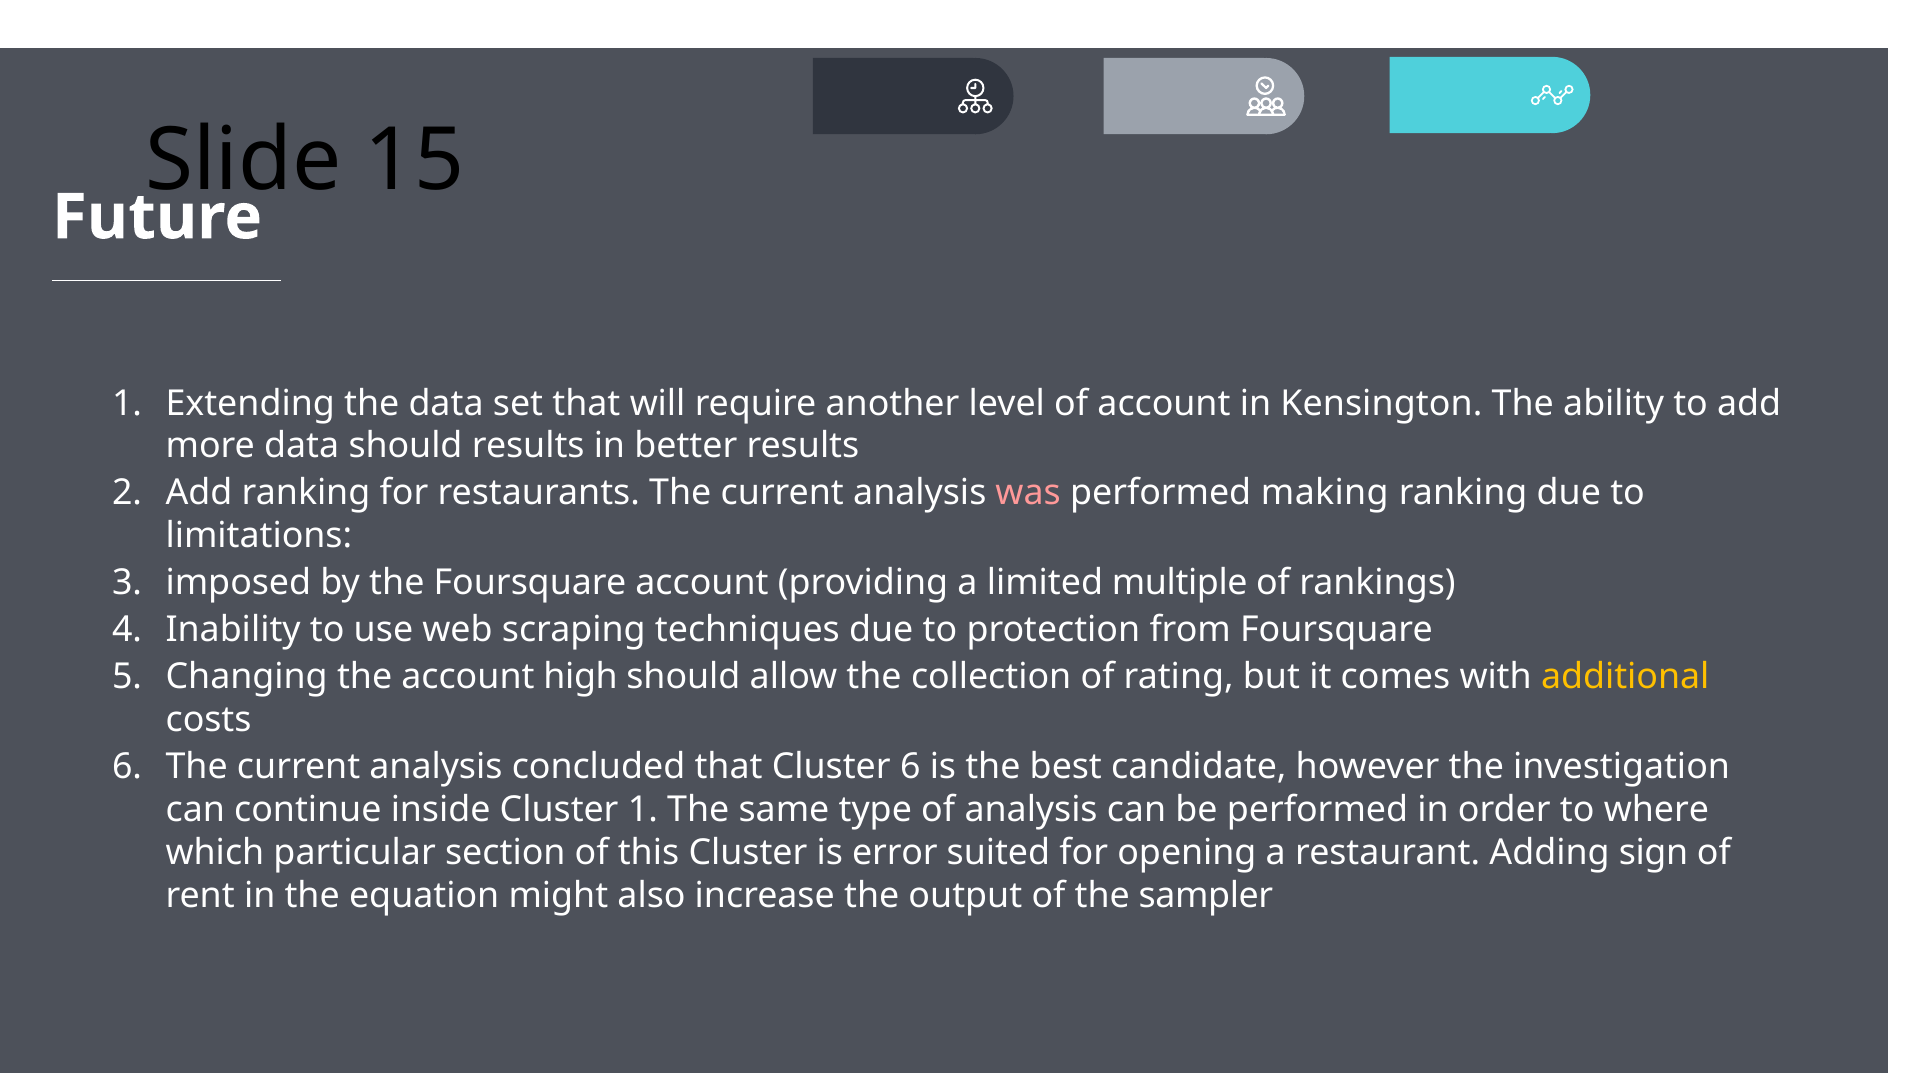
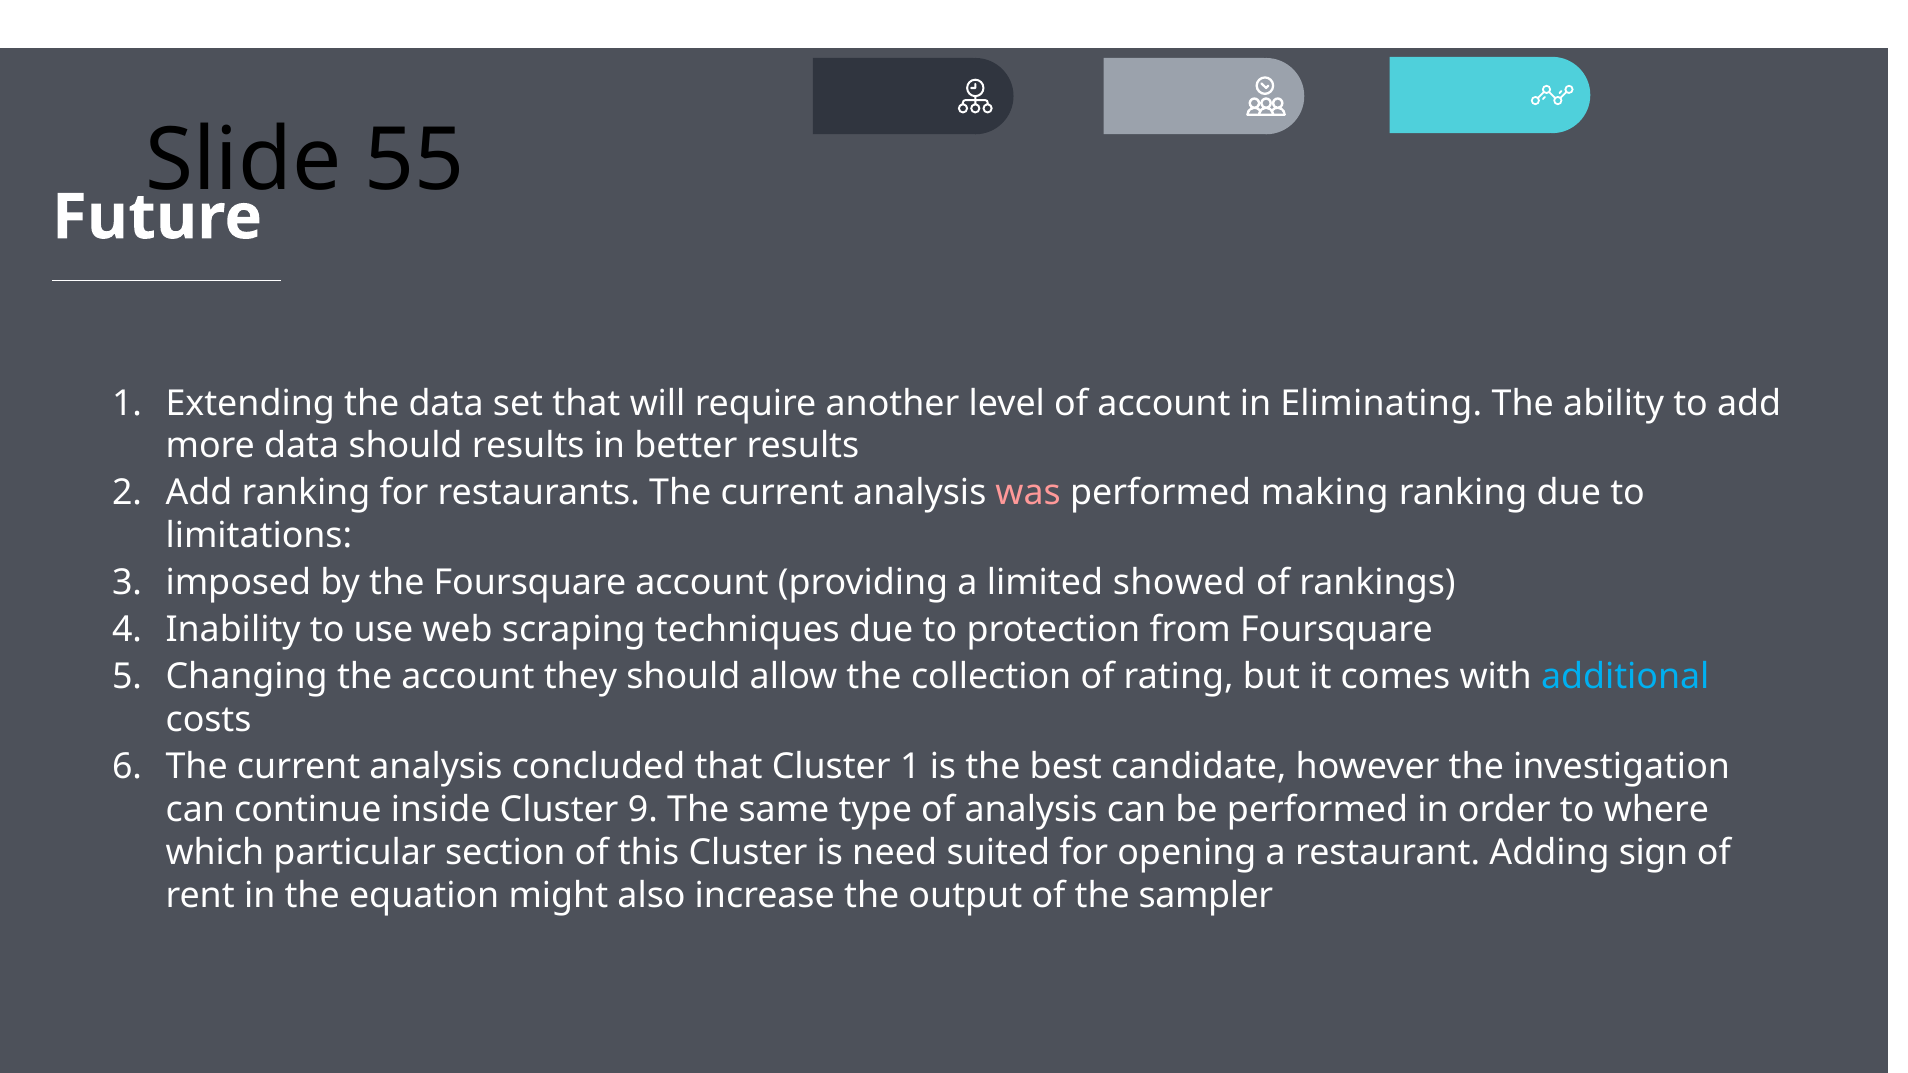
15: 15 -> 55 (414, 160)
Kensington: Kensington -> Eliminating (1381, 403)
multiple: multiple -> showed (1179, 583)
high: high -> they (580, 677)
additional colour: yellow -> light blue (1625, 677)
Cluster 6: 6 -> 1 (910, 767)
Cluster 1: 1 -> 9 (643, 810)
error: error -> need (895, 853)
